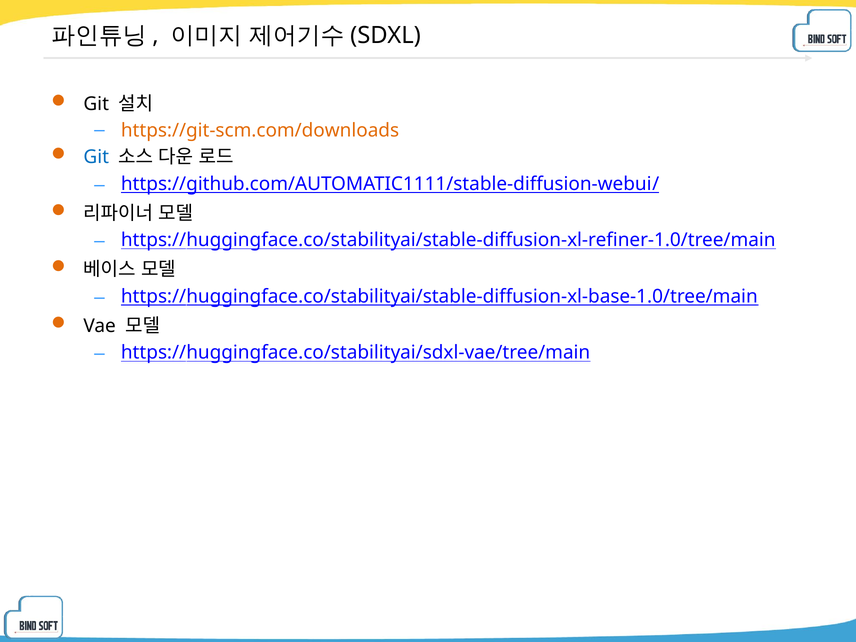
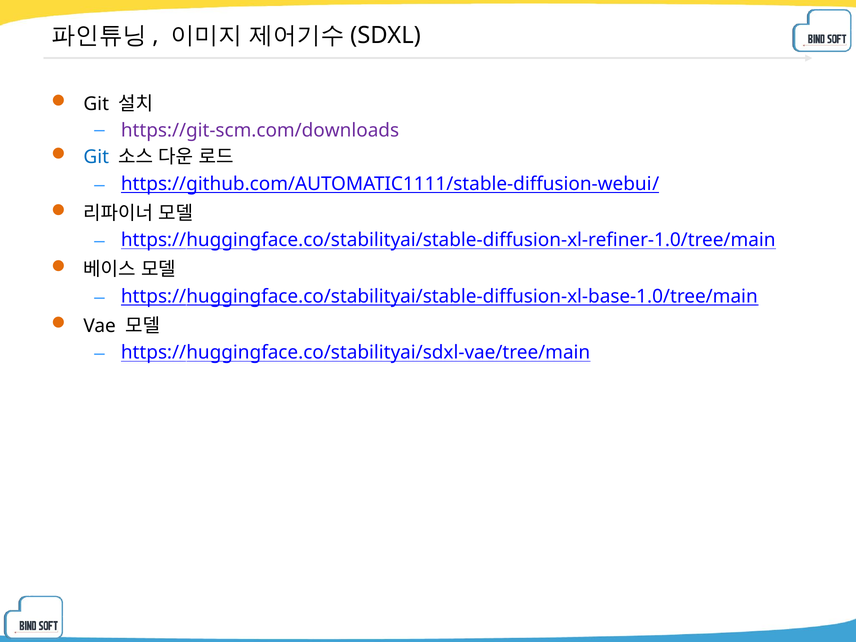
https://git-scm.com/downloads colour: orange -> purple (260, 131)
